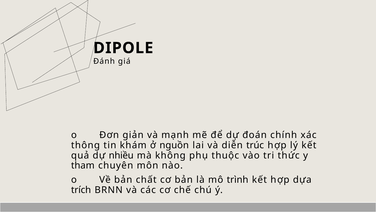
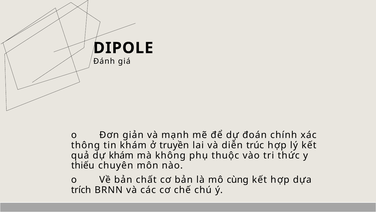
nguồn: nguồn -> truyền (174, 145)
dự nhiều: nhiều -> khám (121, 155)
tham: tham -> thiếu (83, 165)
trình: trình -> cùng (238, 179)
